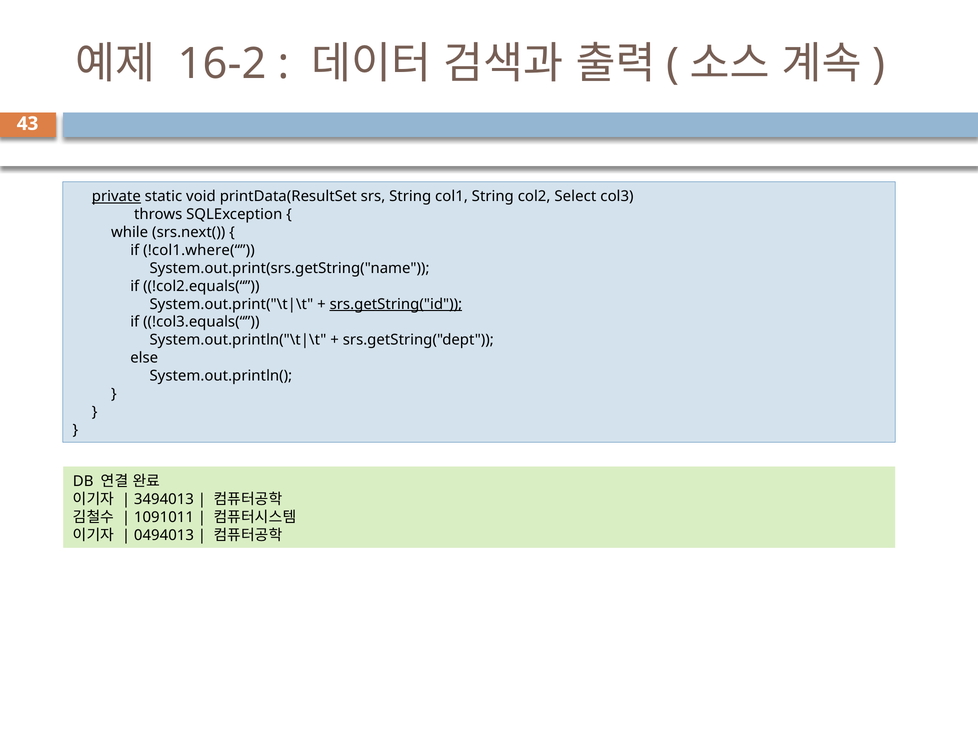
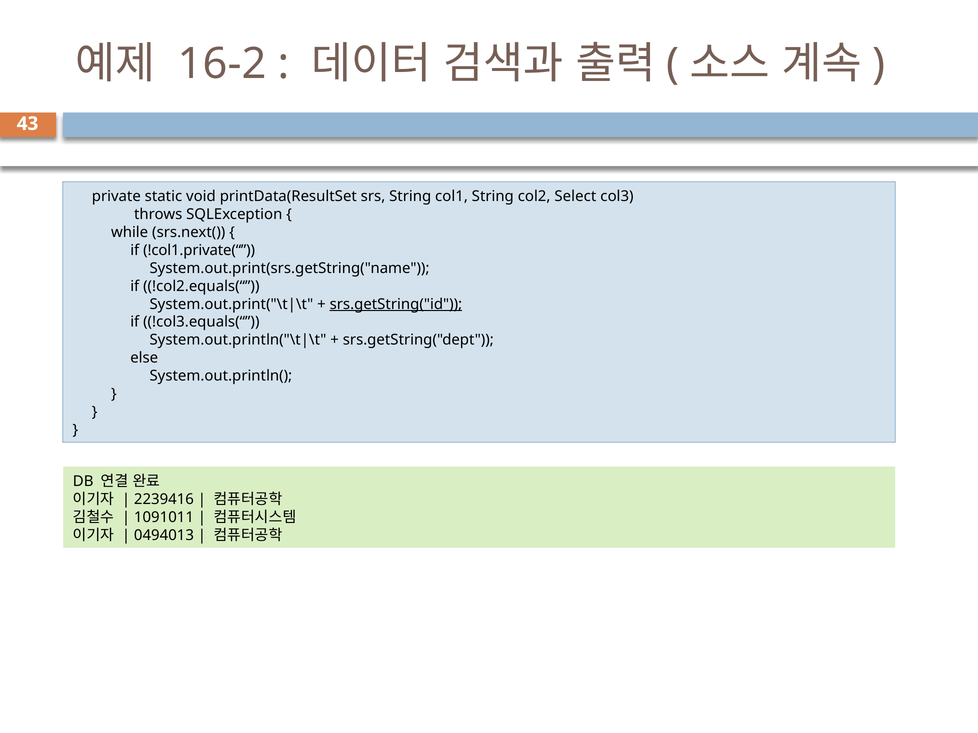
private underline: present -> none (116, 197)
!col1.where(“: !col1.where(“ -> !col1.private(“ (199, 251)
3494013: 3494013 -> 2239416 (164, 500)
